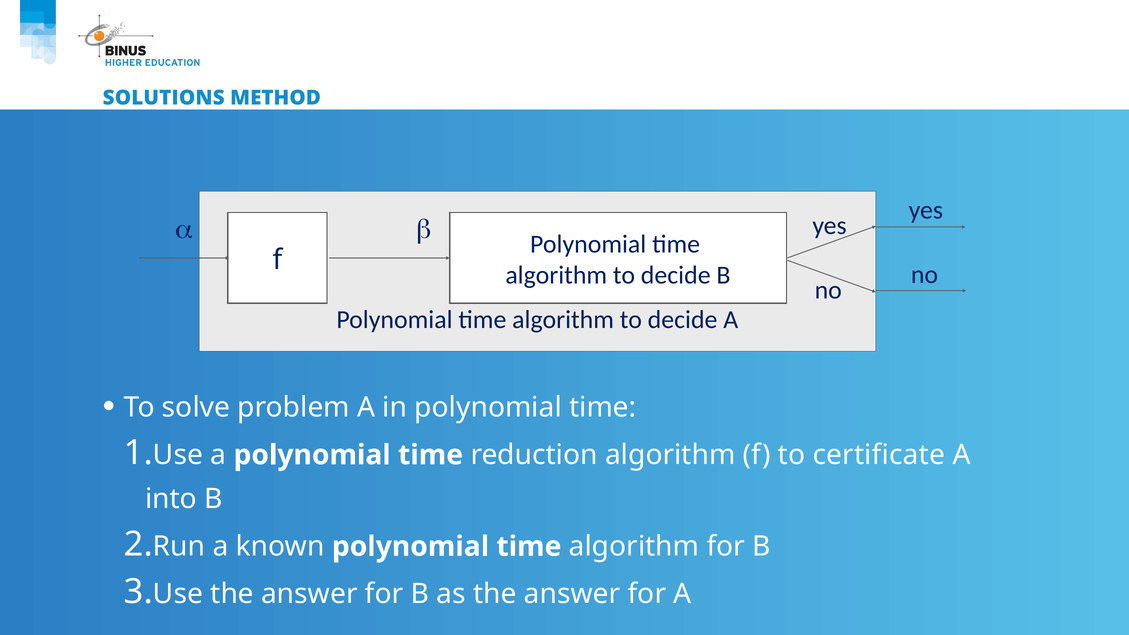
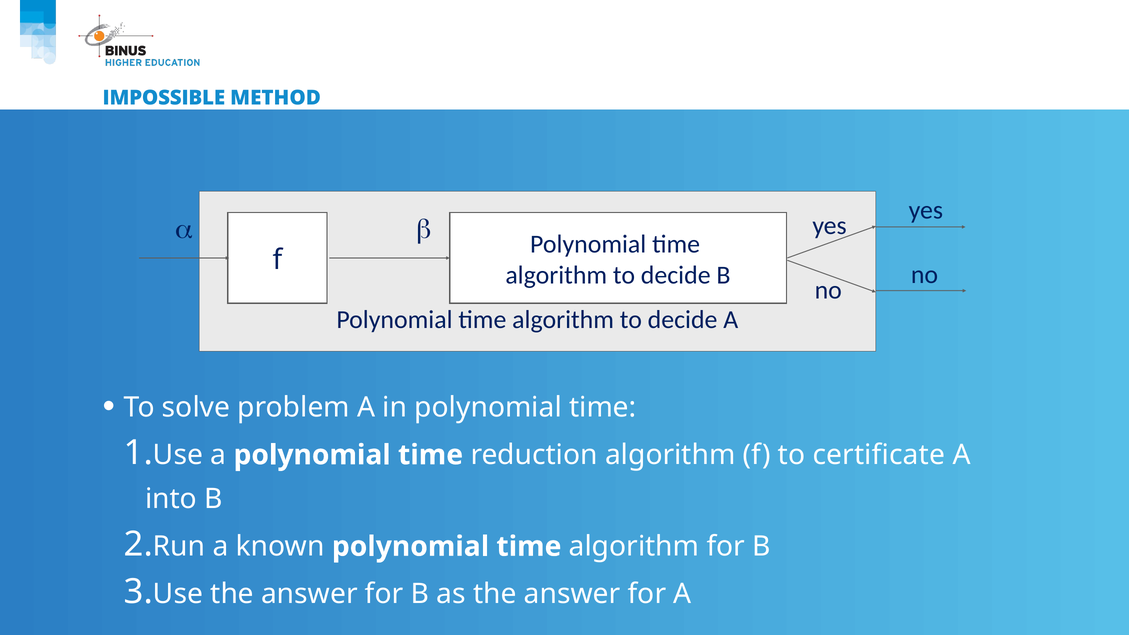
SOLUTIONS: SOLUTIONS -> IMPOSSIBLE (164, 98)
